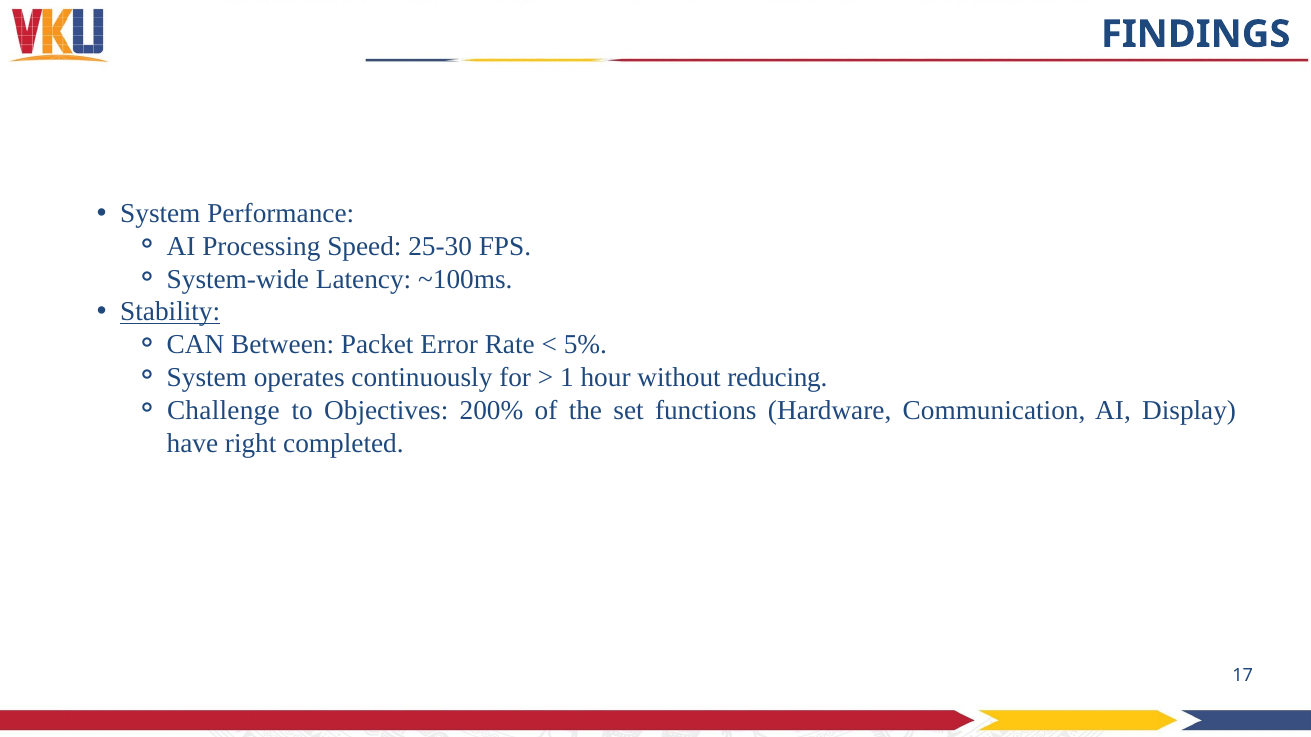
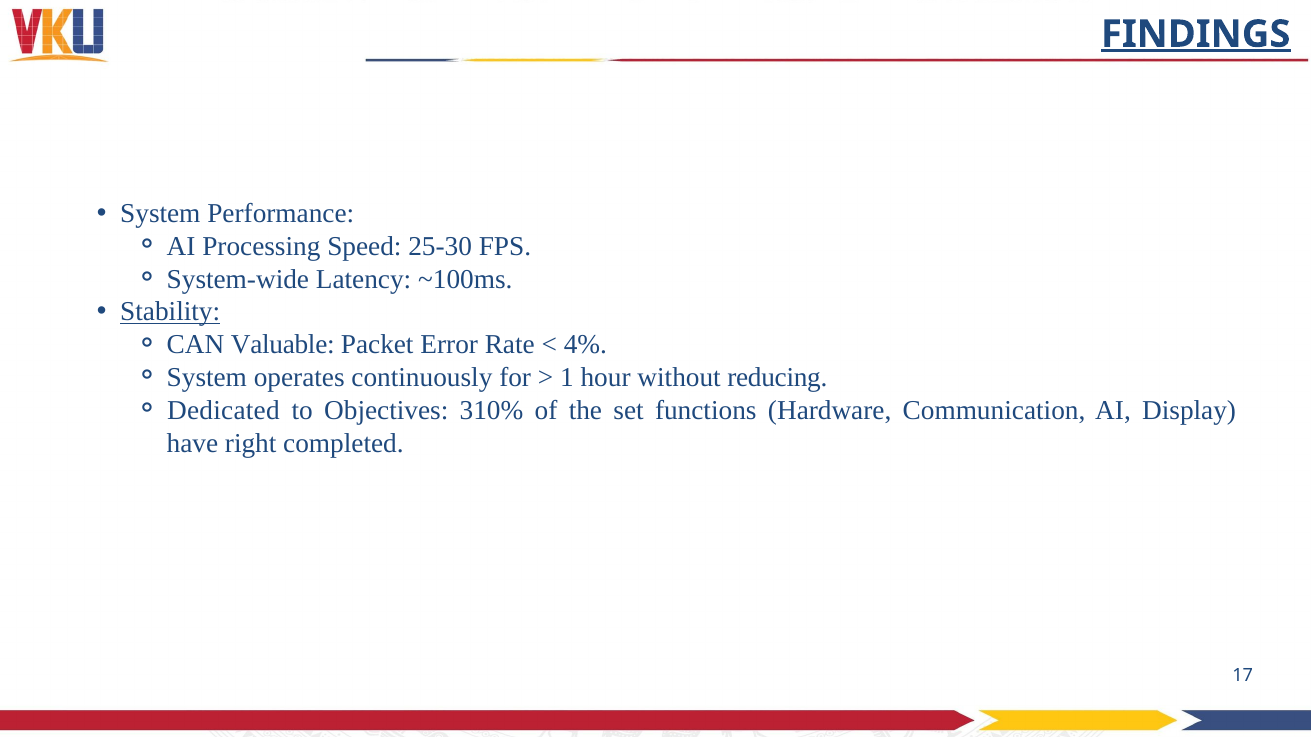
FINDINGS underline: none -> present (1196, 34)
Between: Between -> Valuable (283, 345)
5%: 5% -> 4% (585, 345)
Challenge: Challenge -> Dedicated (223, 410)
200%: 200% -> 310% (492, 410)
